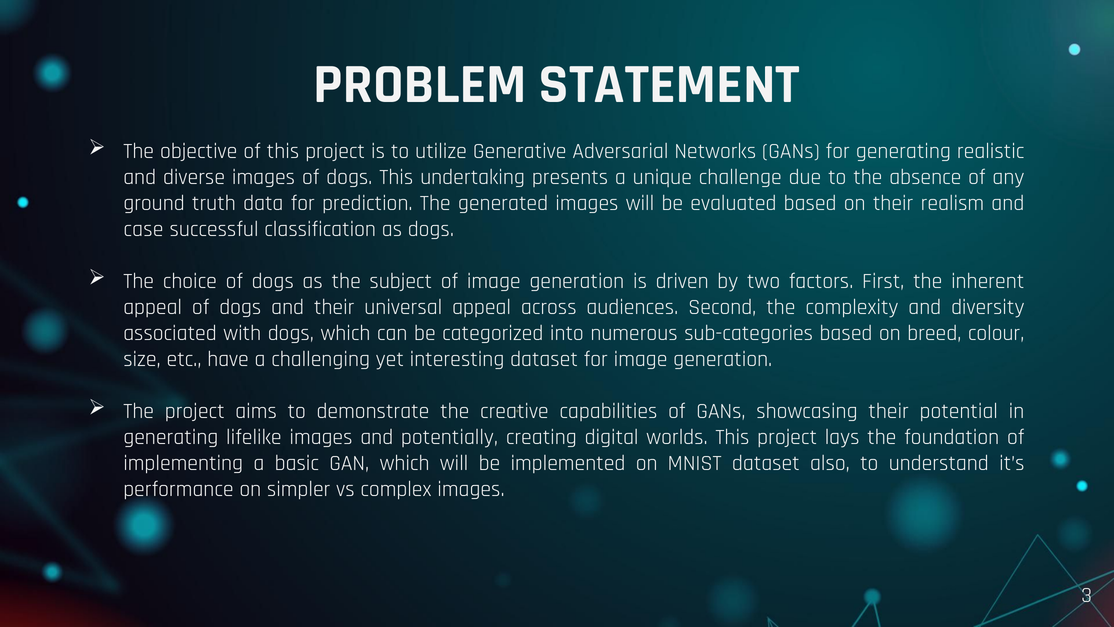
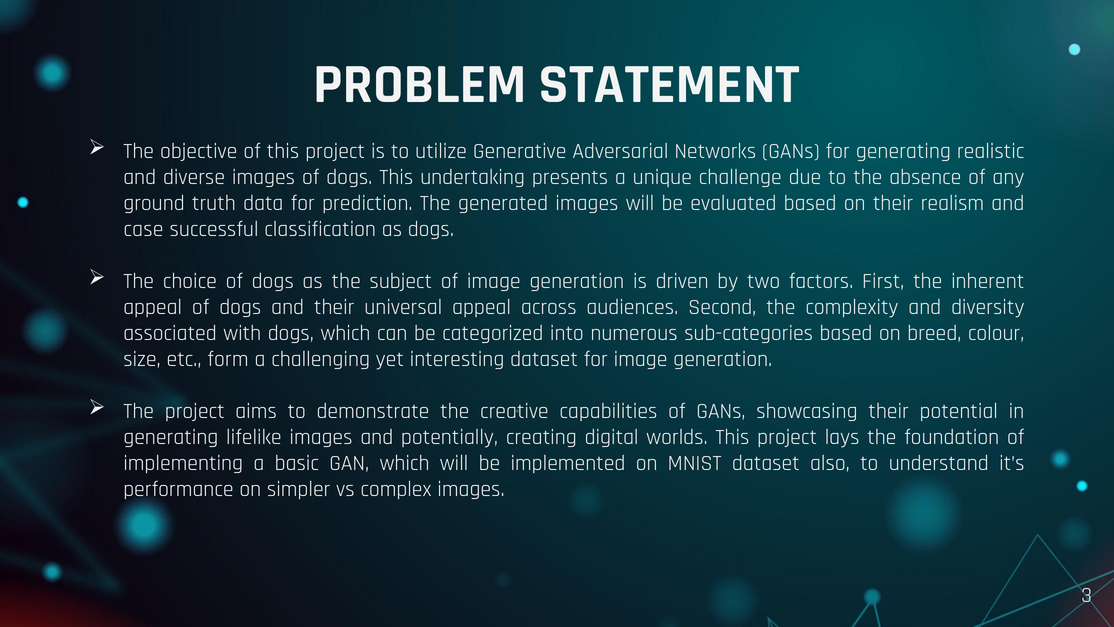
have: have -> form (228, 359)
